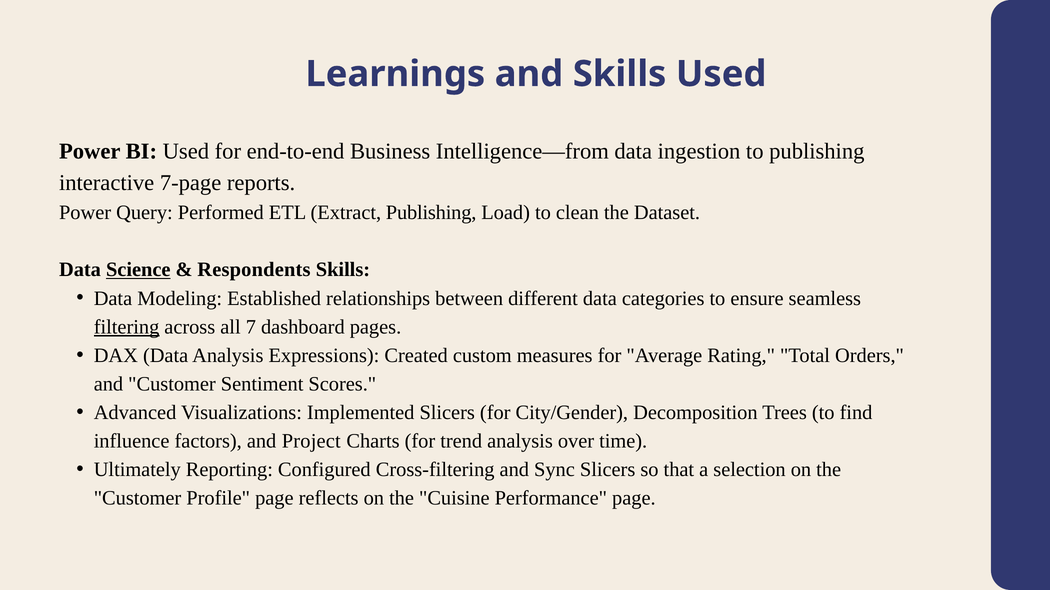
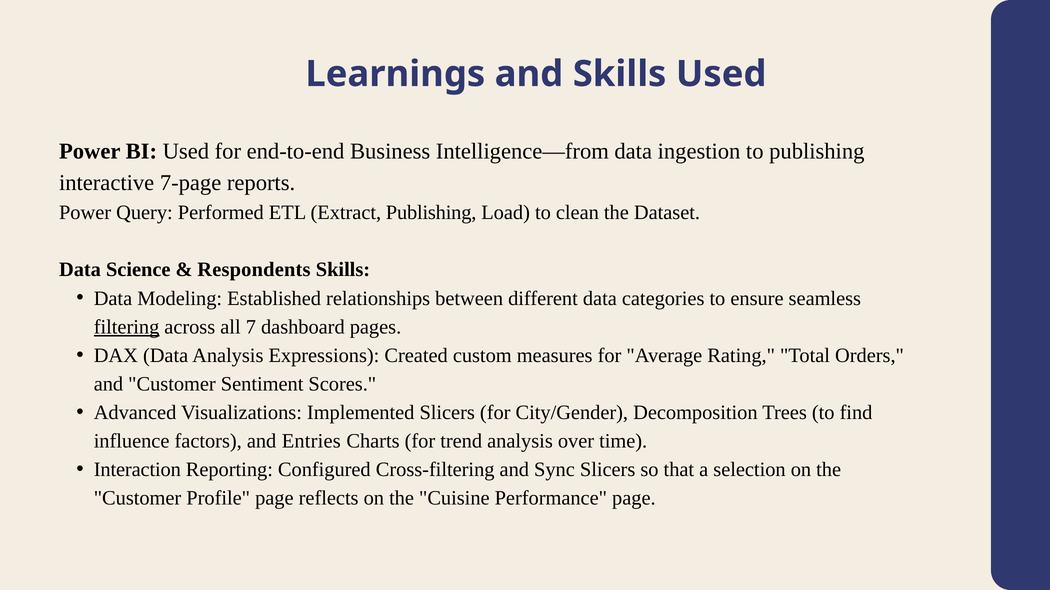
Science underline: present -> none (138, 270)
Project: Project -> Entries (311, 442)
Ultimately: Ultimately -> Interaction (137, 470)
